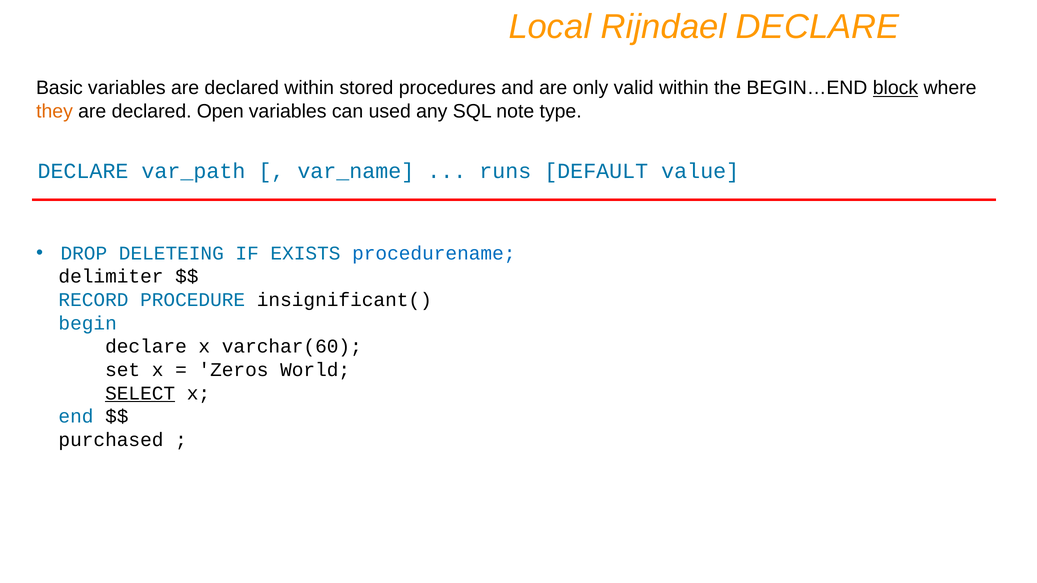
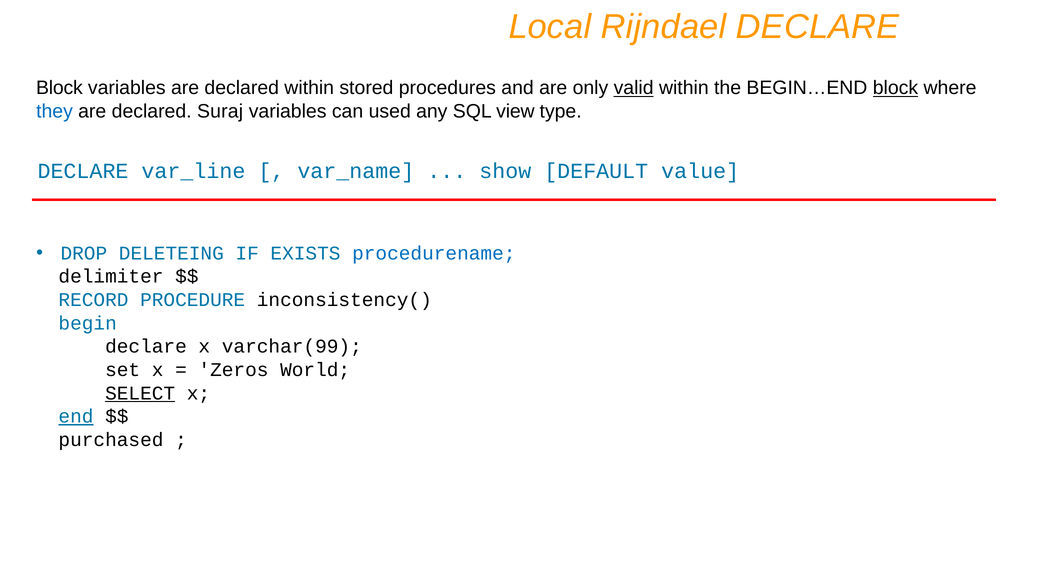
Basic: Basic -> Block (59, 88)
valid underline: none -> present (634, 88)
they colour: orange -> blue (55, 111)
Open: Open -> Suraj (220, 111)
note: note -> view (515, 111)
var_path: var_path -> var_line (193, 171)
runs: runs -> show (505, 171)
insignificant(: insignificant( -> inconsistency( (344, 300)
varchar(60: varchar(60 -> varchar(99 (292, 347)
end underline: none -> present (76, 417)
